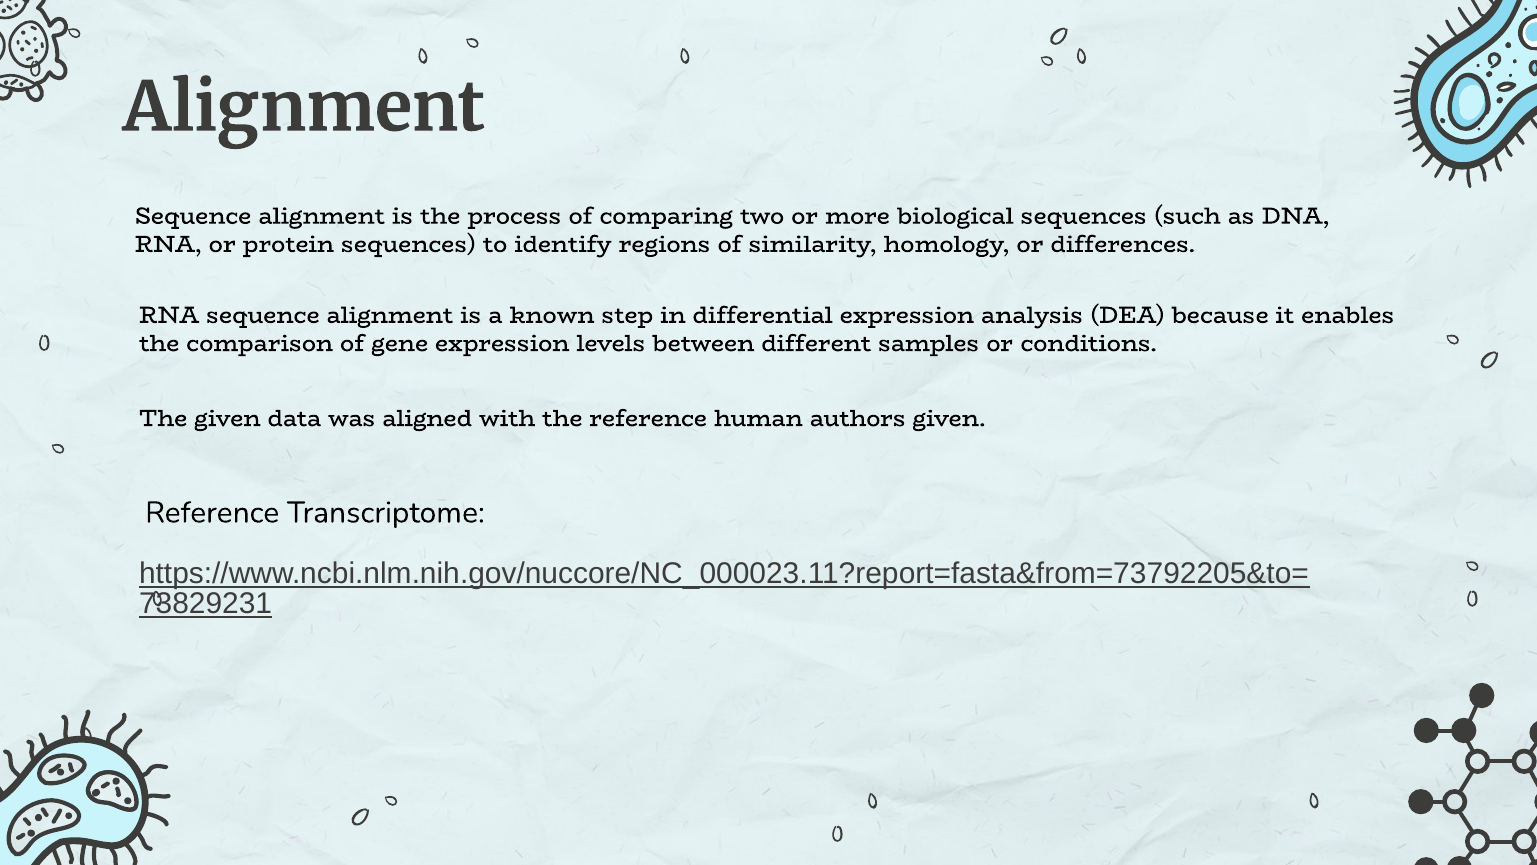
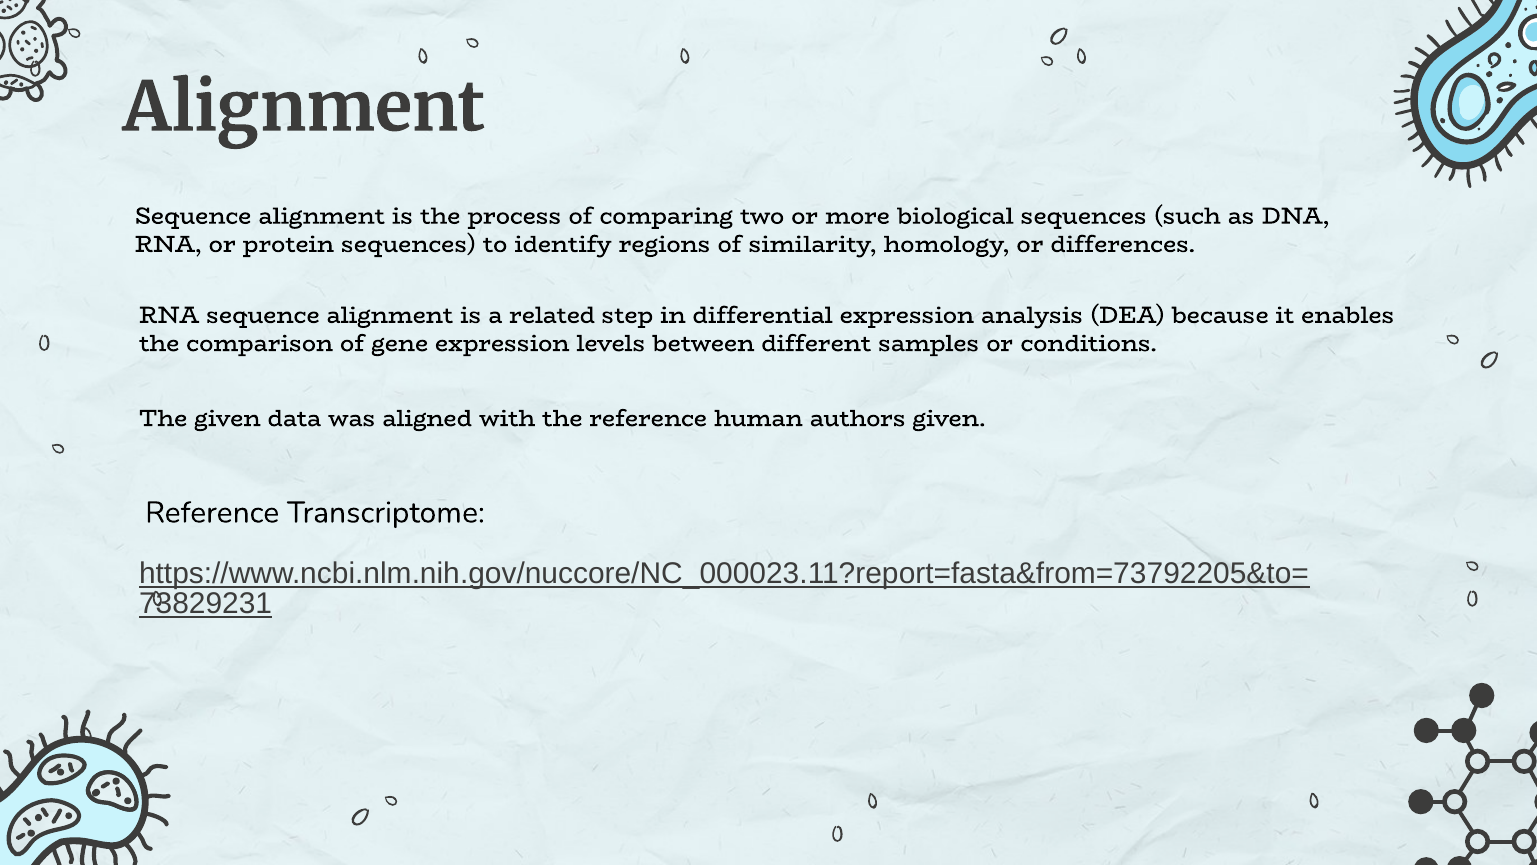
known: known -> related (552, 315)
